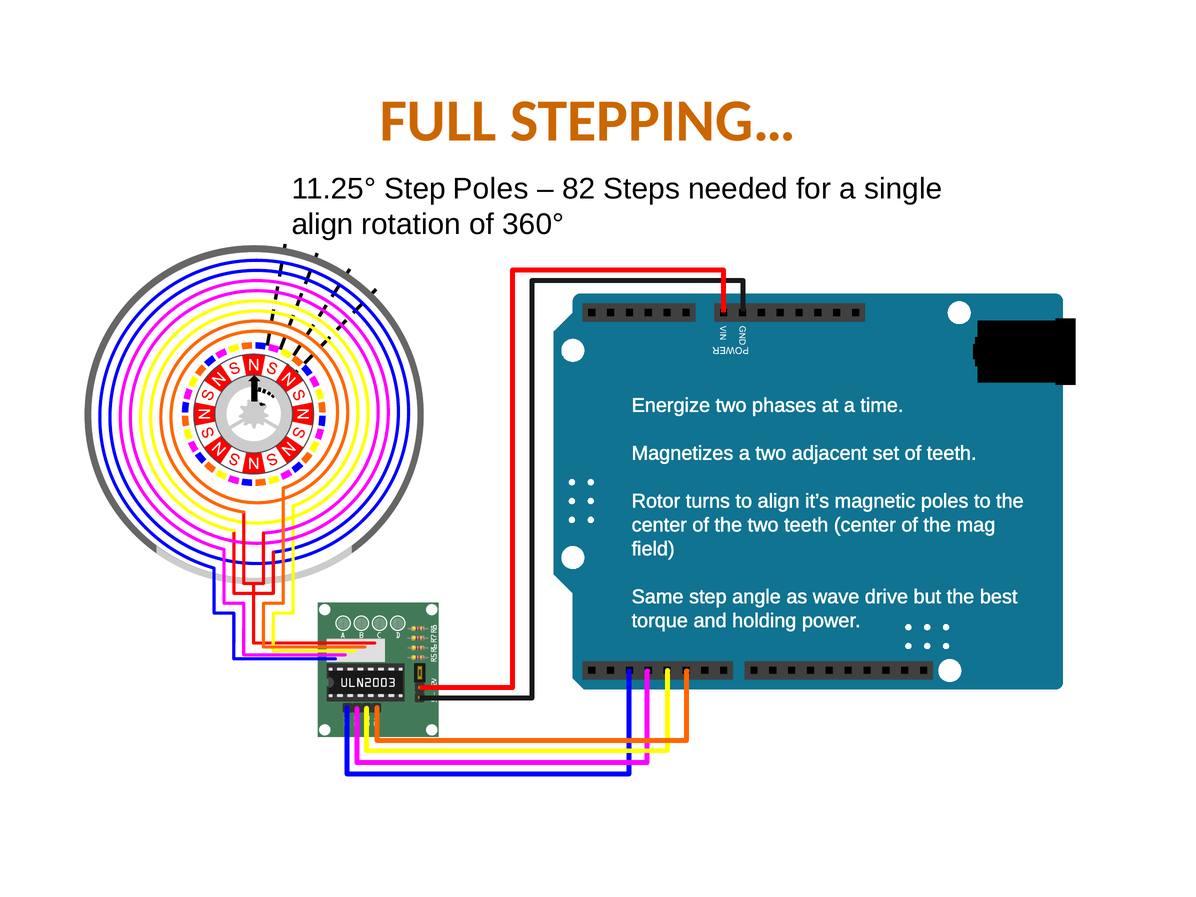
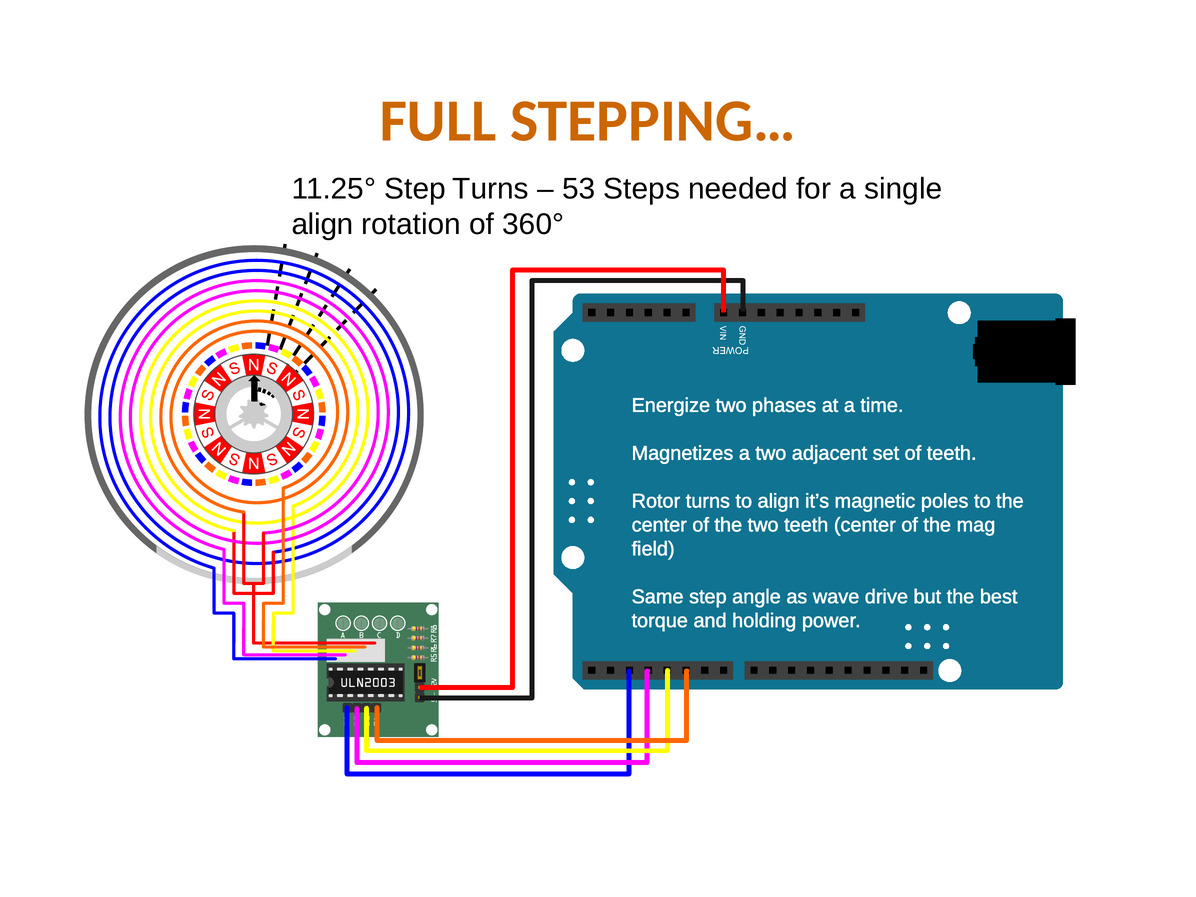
Step Poles: Poles -> Turns (491, 189)
82: 82 -> 53 (579, 189)
